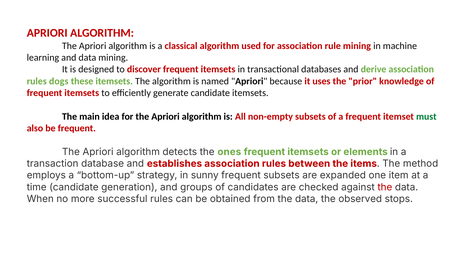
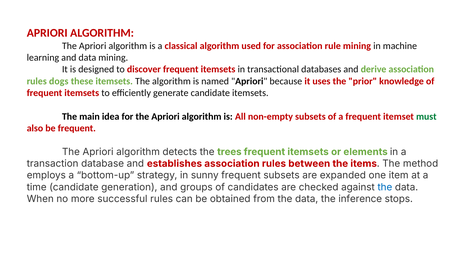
ones: ones -> trees (229, 151)
the colour: red -> blue (385, 187)
observed: observed -> inference (360, 198)
